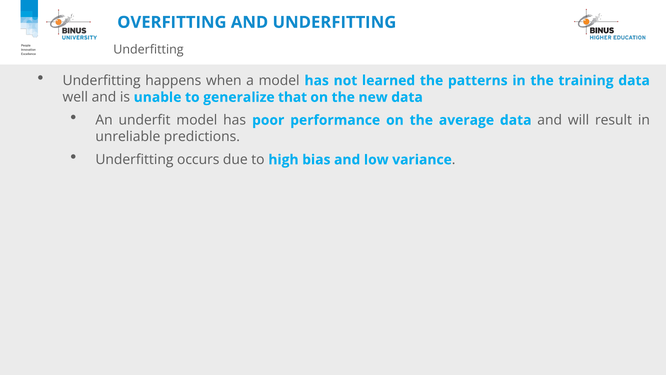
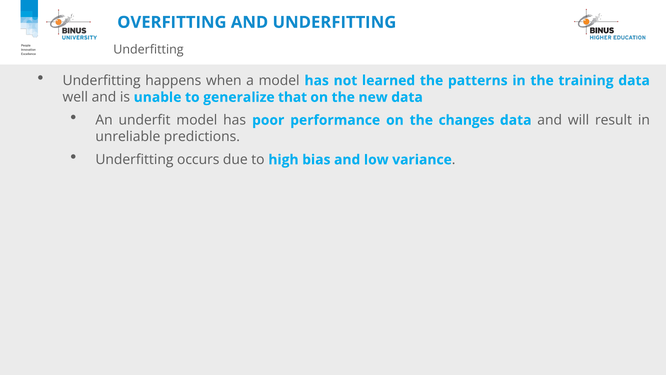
average: average -> changes (467, 120)
